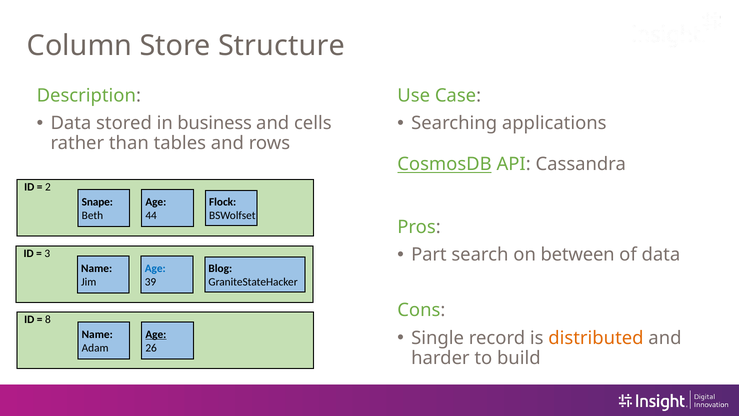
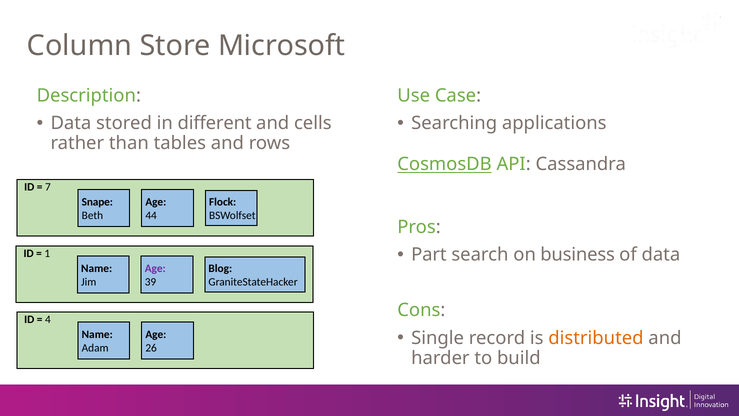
Structure: Structure -> Microsoft (282, 46)
business: business -> different (215, 123)
2: 2 -> 7 (48, 187)
between: between -> business (578, 255)
3: 3 -> 1 (47, 254)
Age colour: blue -> purple (155, 268)
8: 8 -> 4 (48, 319)
Age underline: present -> none (156, 334)
